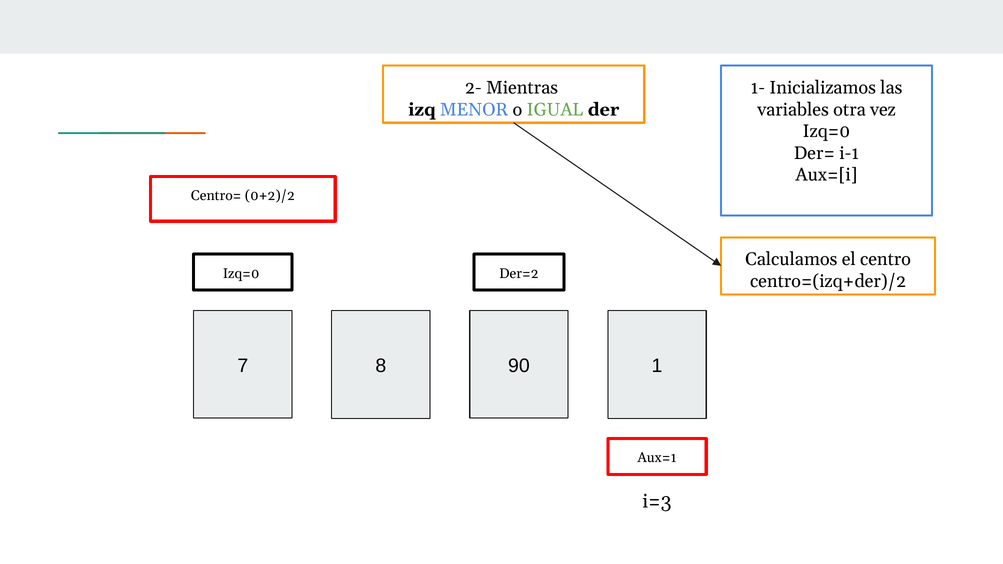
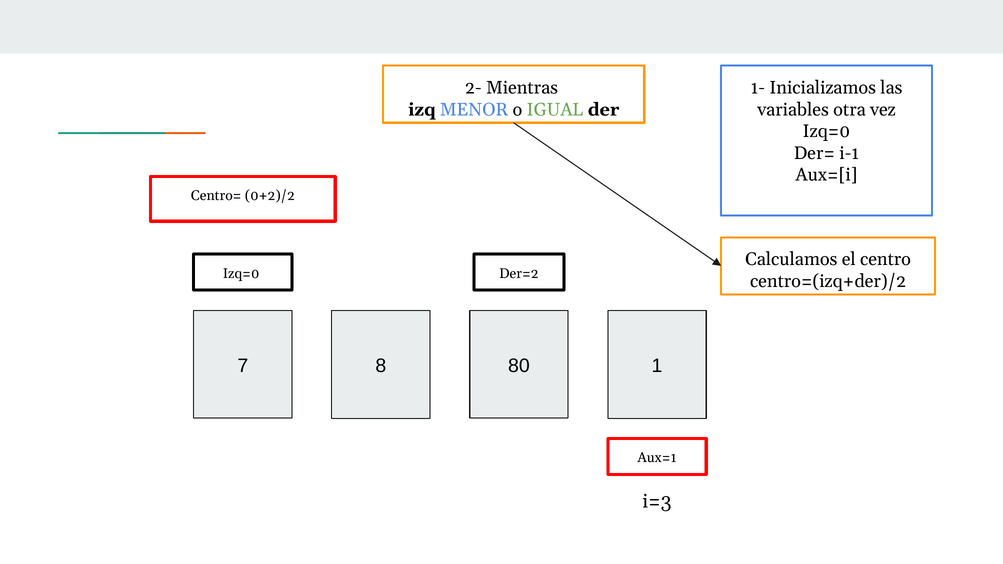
90: 90 -> 80 (519, 366)
